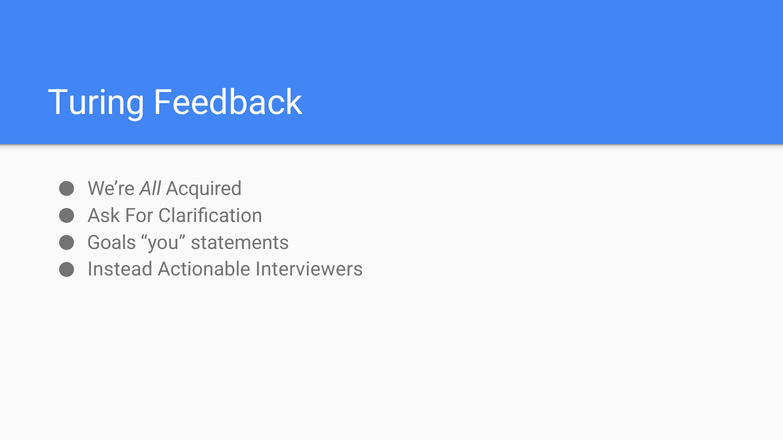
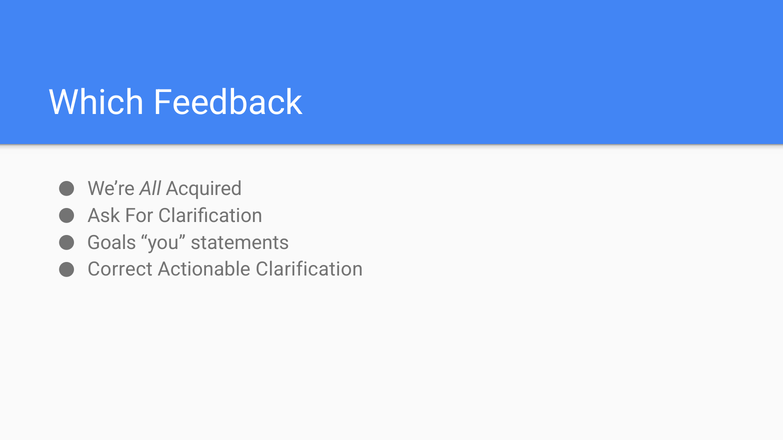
Turing: Turing -> Which (96, 103)
Instead: Instead -> Correct (120, 270)
Actionable Interviewers: Interviewers -> Clarification (309, 270)
